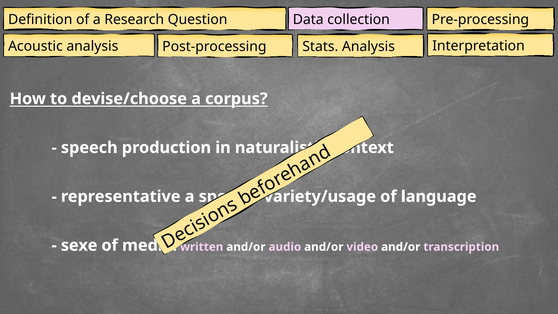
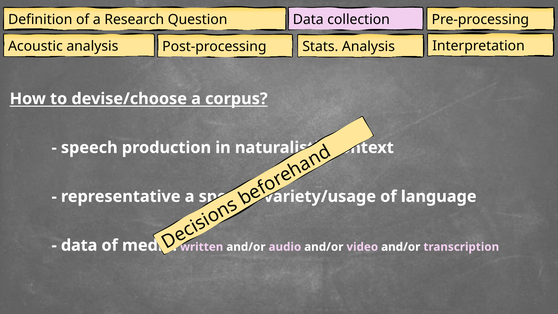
sexe: sexe -> data (79, 245)
